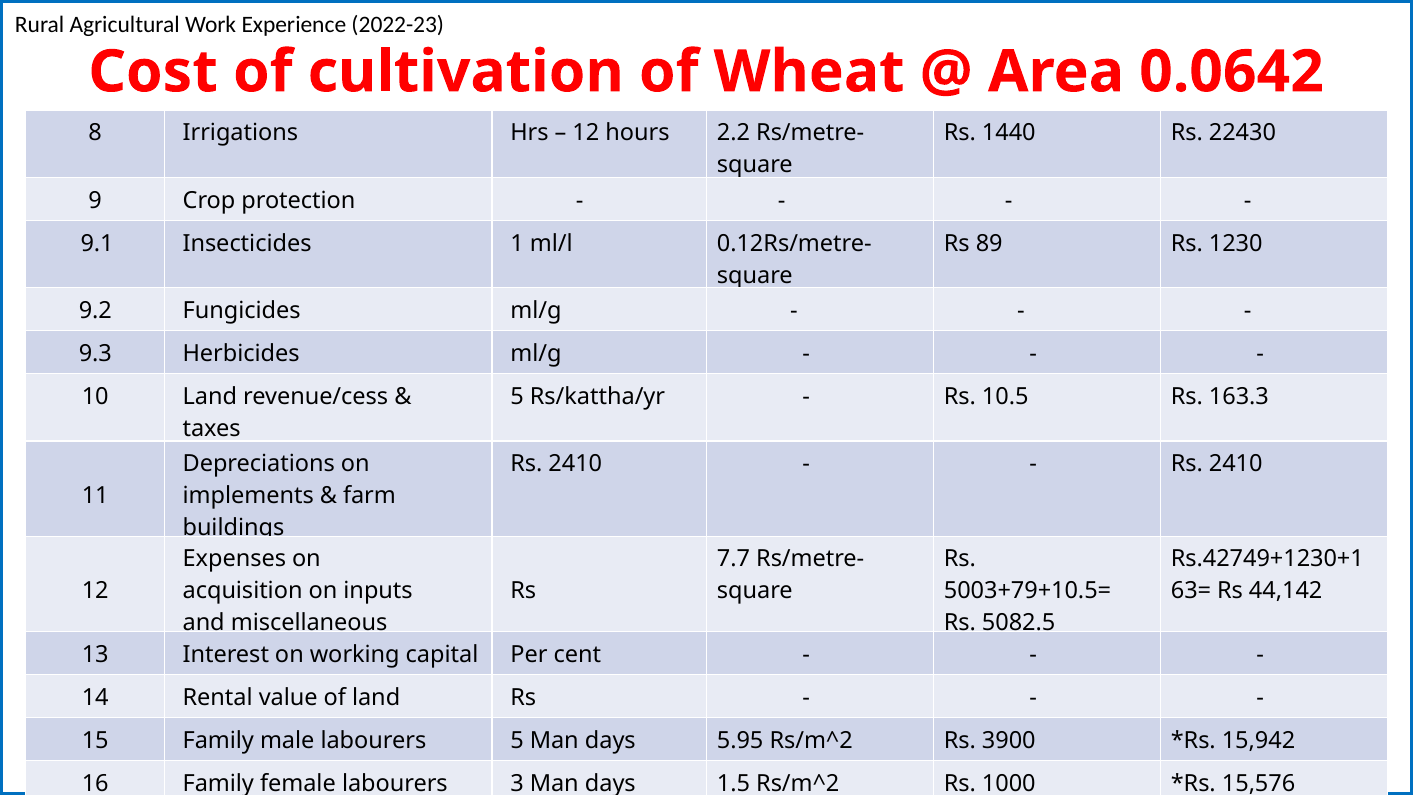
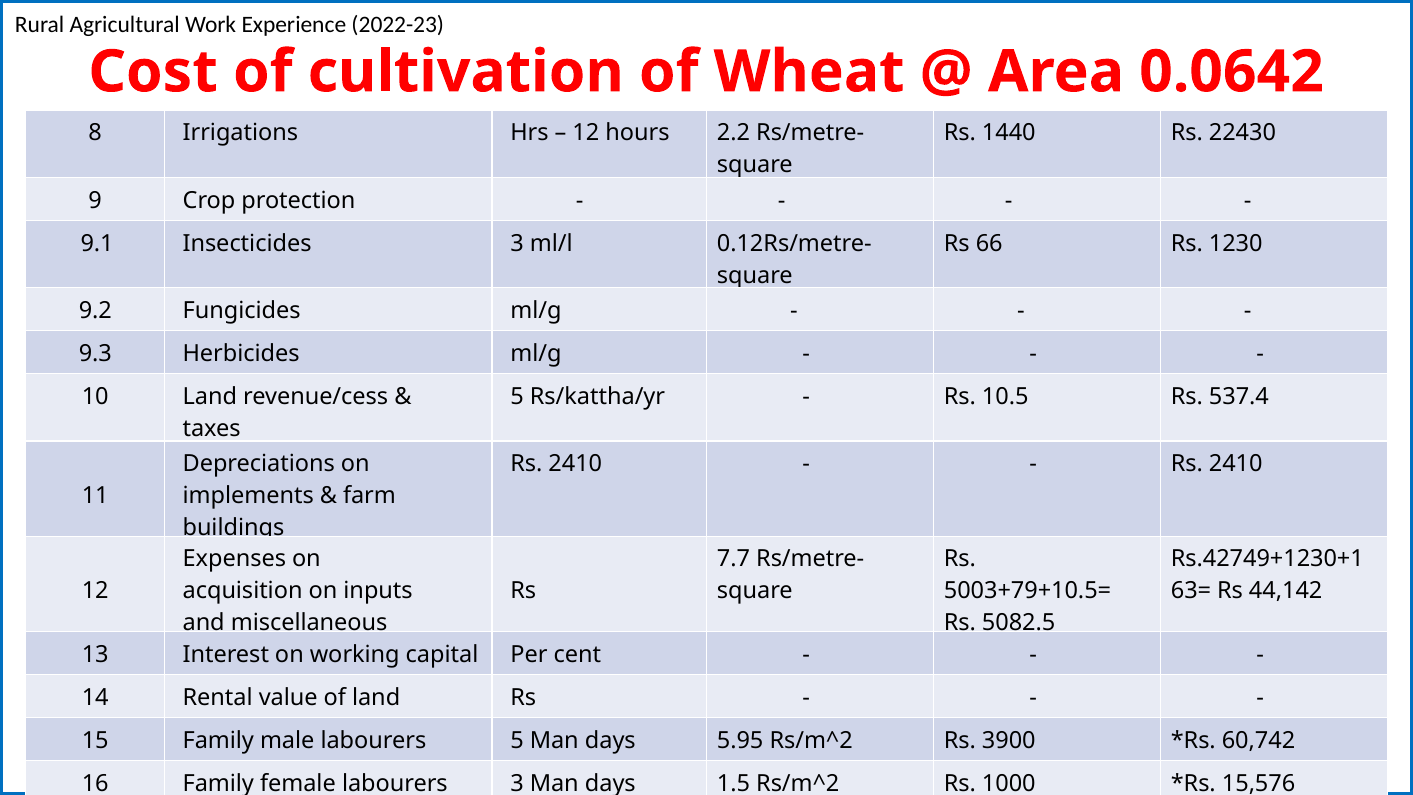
Insecticides 1: 1 -> 3 (517, 243)
89: 89 -> 66 (989, 243)
163.3: 163.3 -> 537.4 (1239, 396)
15,942: 15,942 -> 60,742 (1259, 740)
